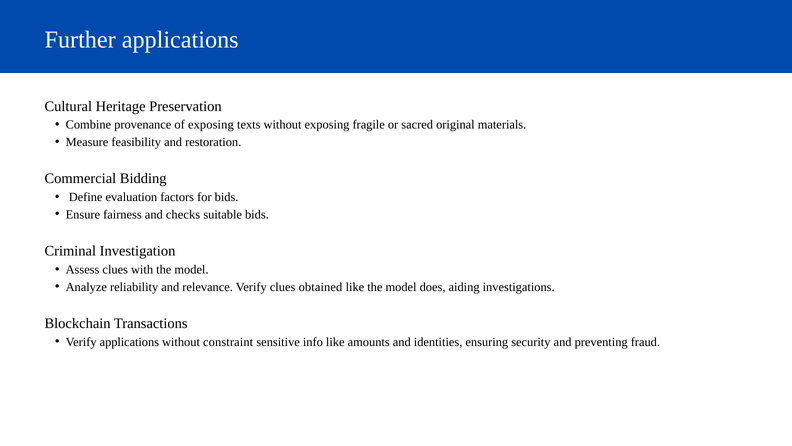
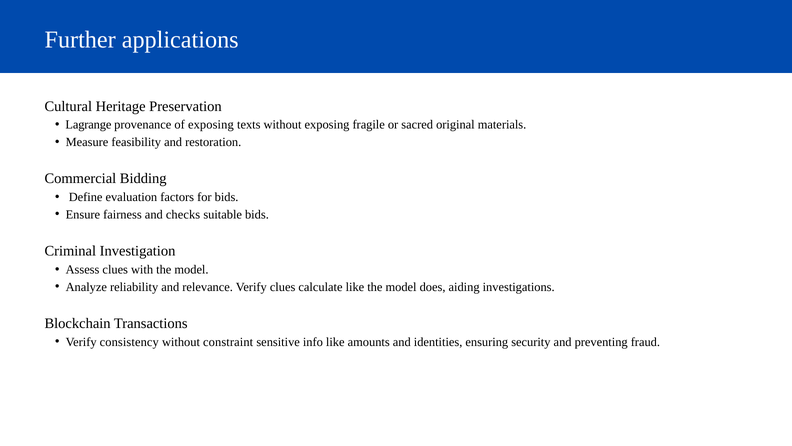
Combine: Combine -> Lagrange (88, 125)
obtained: obtained -> calculate (321, 287)
Verify applications: applications -> consistency (129, 342)
